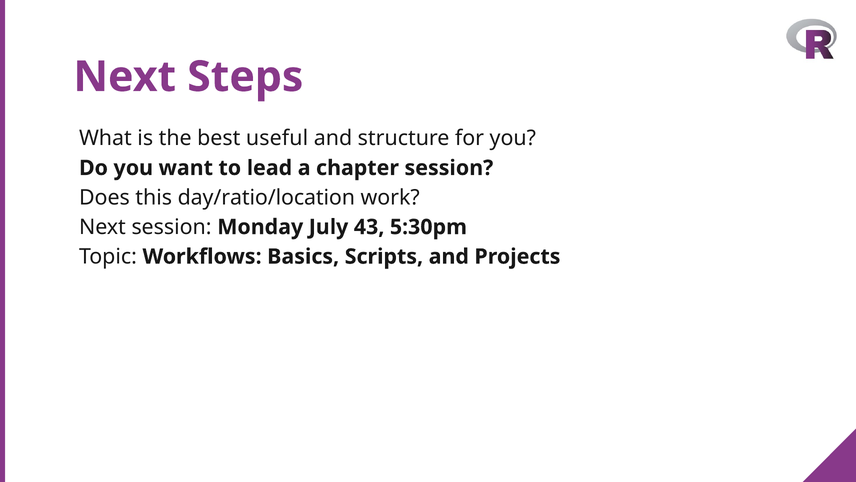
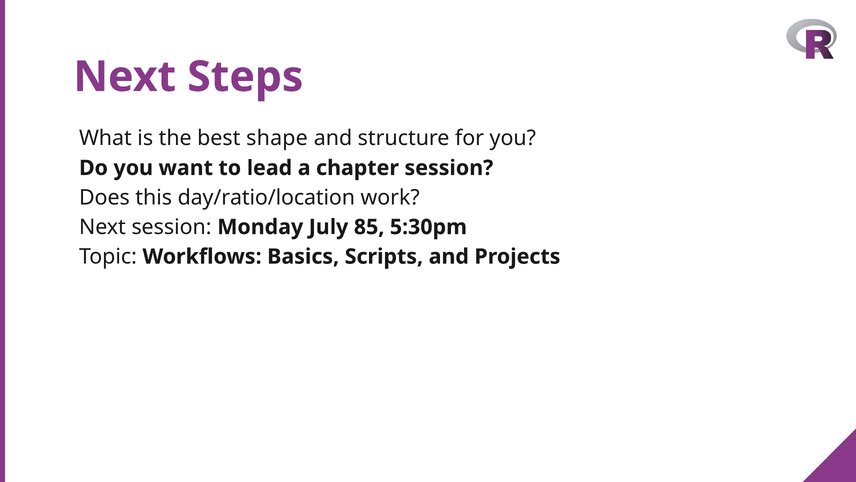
useful: useful -> shape (277, 138)
43: 43 -> 85 (369, 227)
